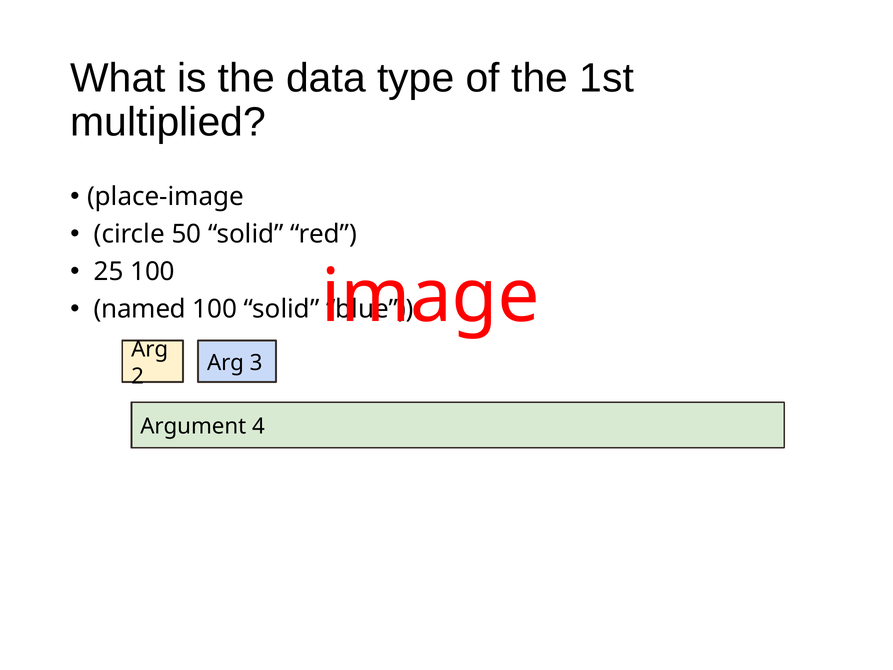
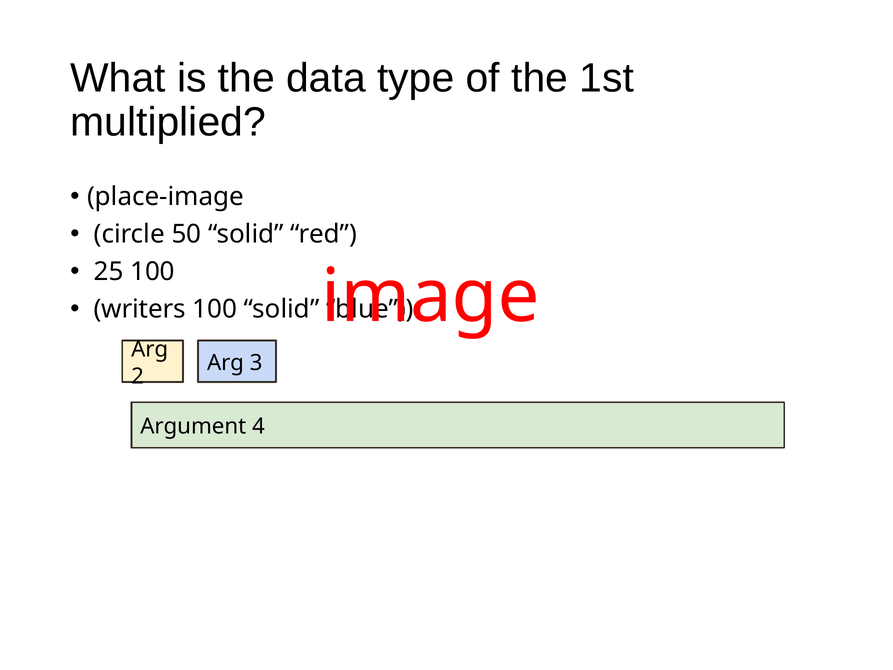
named: named -> writers (140, 309)
